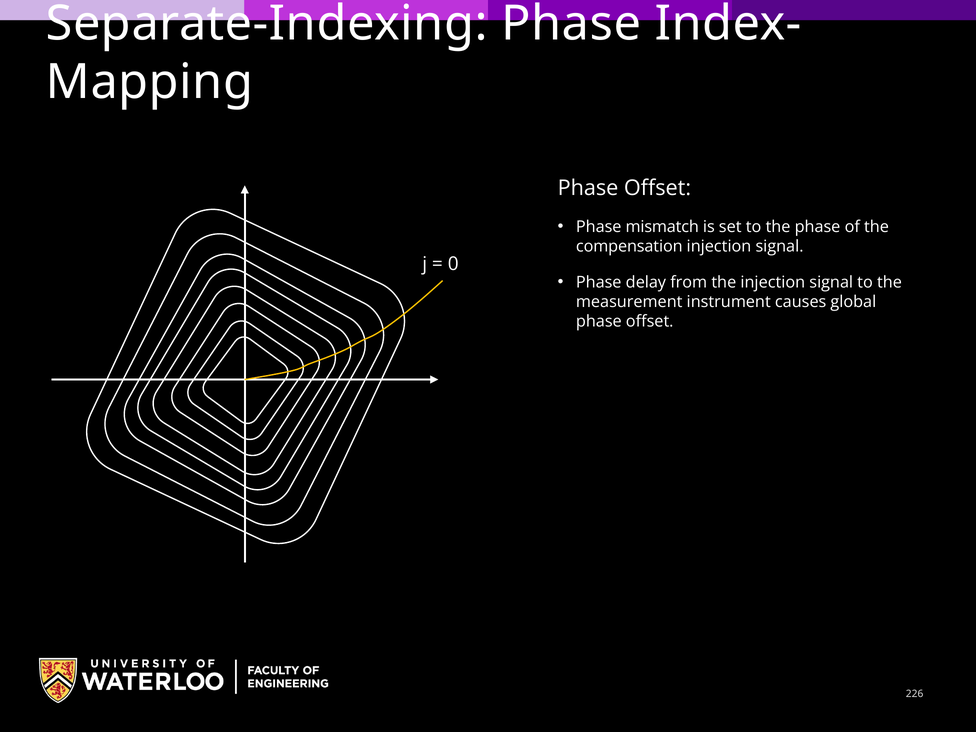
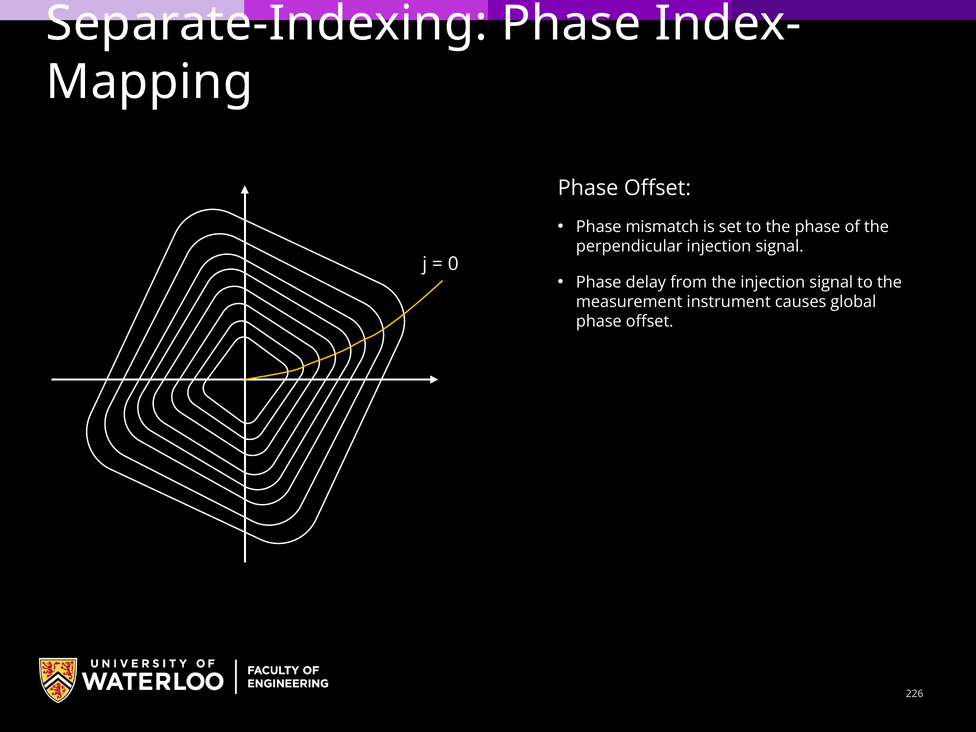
compensation: compensation -> perpendicular (629, 246)
